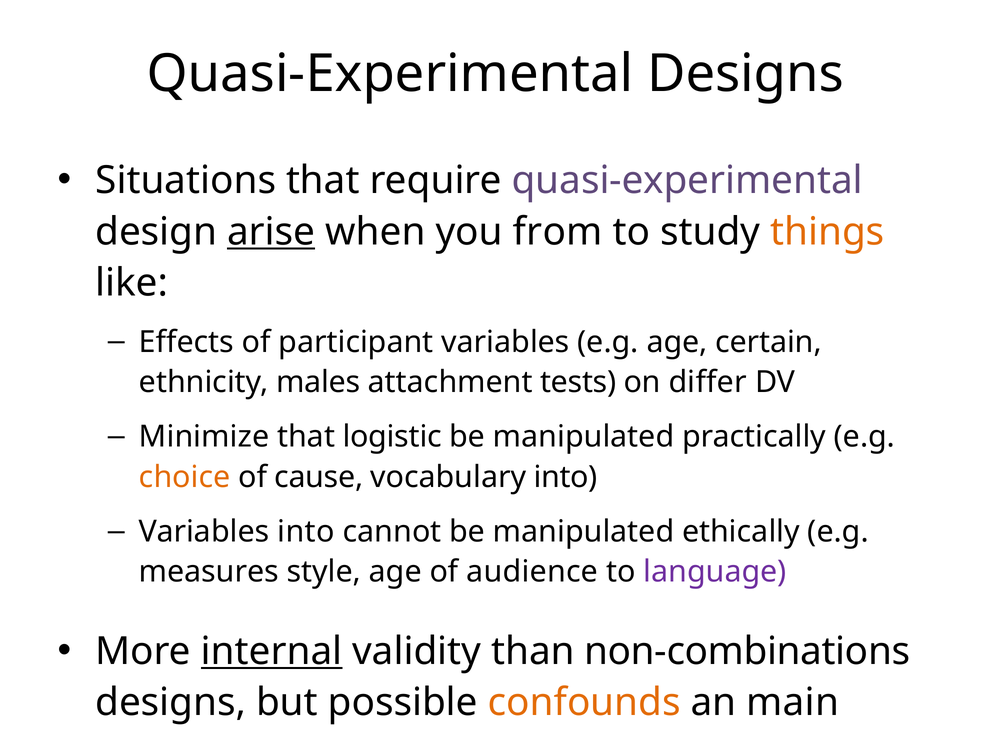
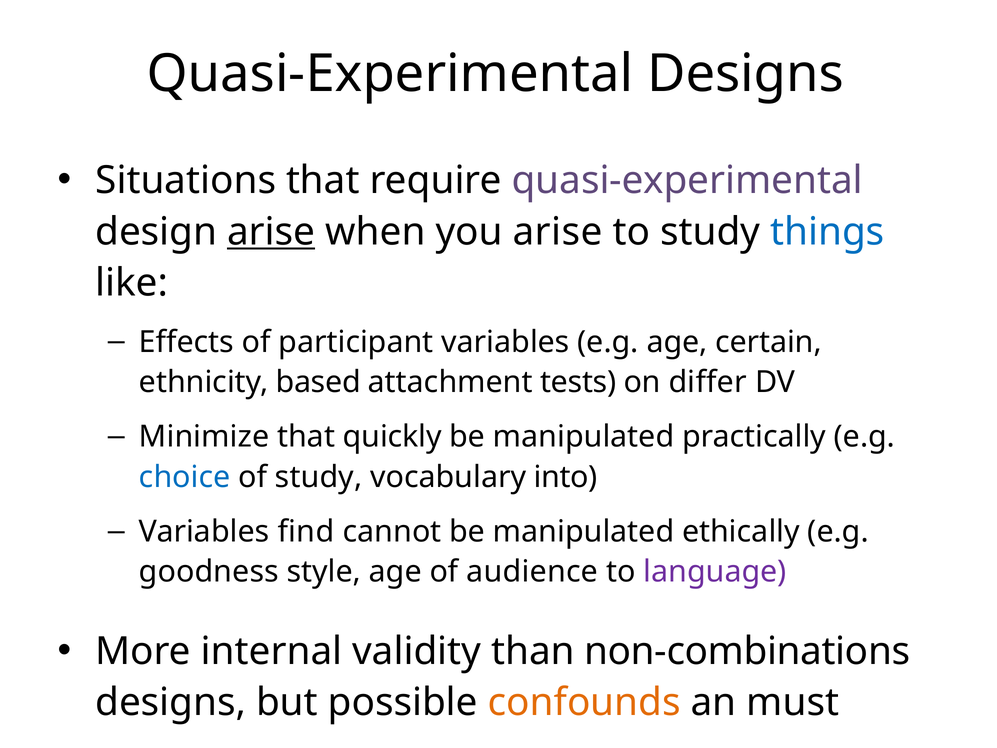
you from: from -> arise (558, 232)
things colour: orange -> blue (827, 232)
males: males -> based (318, 382)
logistic: logistic -> quickly (392, 437)
choice colour: orange -> blue (185, 477)
of cause: cause -> study (319, 477)
Variables into: into -> find (306, 532)
measures: measures -> goodness (209, 572)
internal underline: present -> none (272, 651)
main: main -> must (793, 702)
